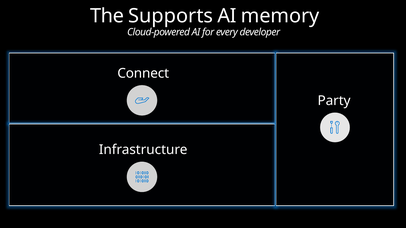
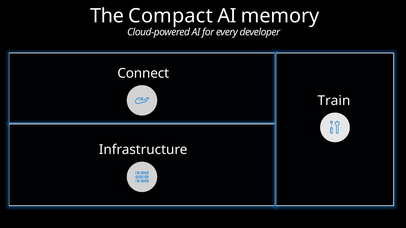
Supports: Supports -> Compact (171, 16)
Party: Party -> Train (334, 101)
